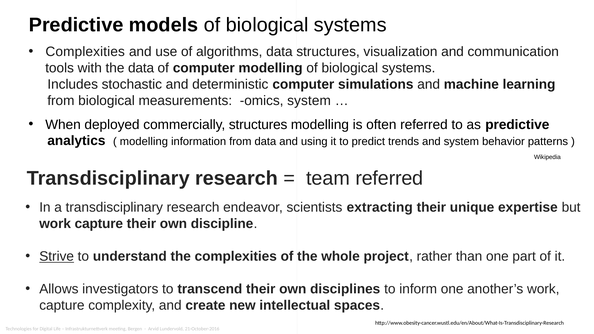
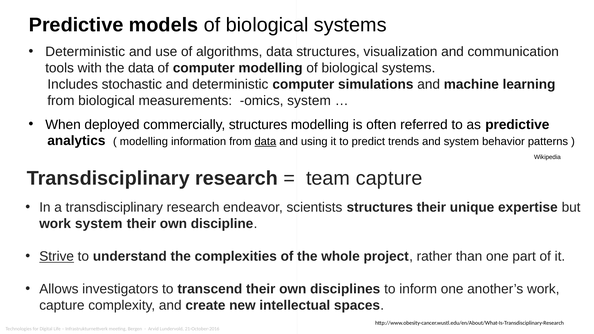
Complexities: Complexities -> Deterministic (85, 52)
data underline: none -> present (265, 142)
team referred: referred -> capture (389, 178)
scientists extracting: extracting -> structures (380, 208)
capture: capture -> system (99, 224)
